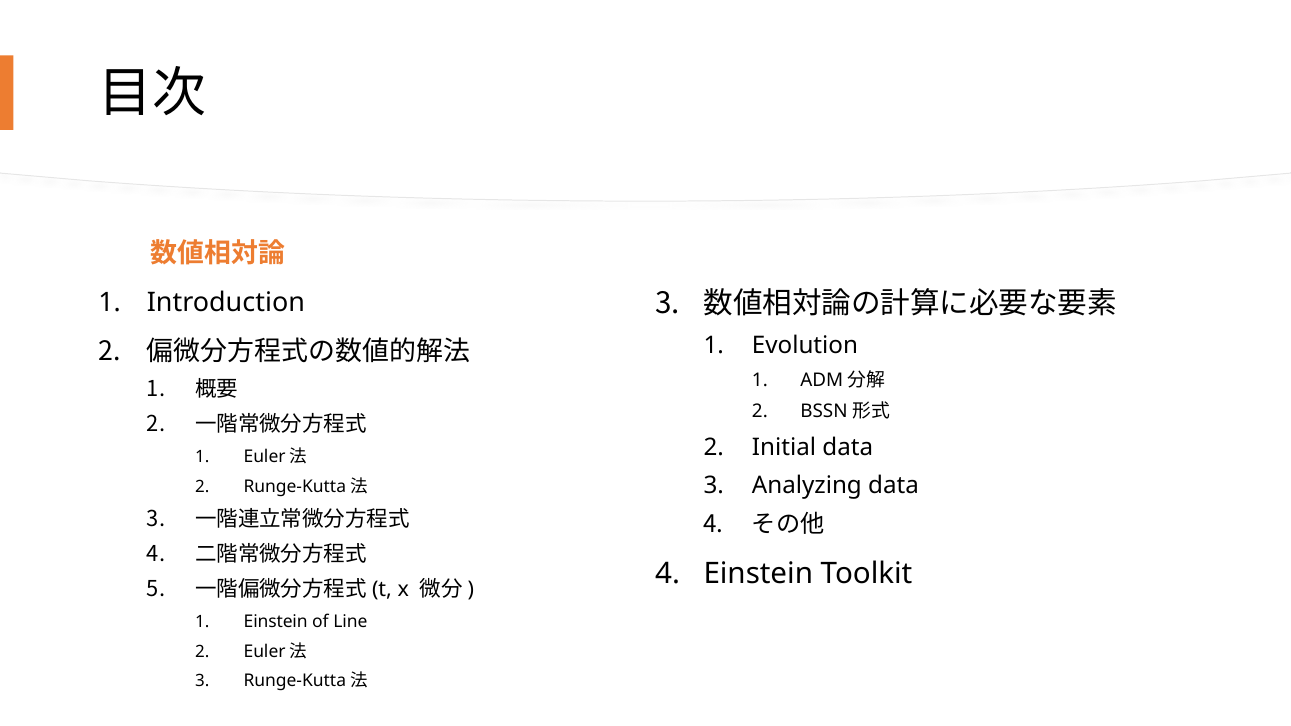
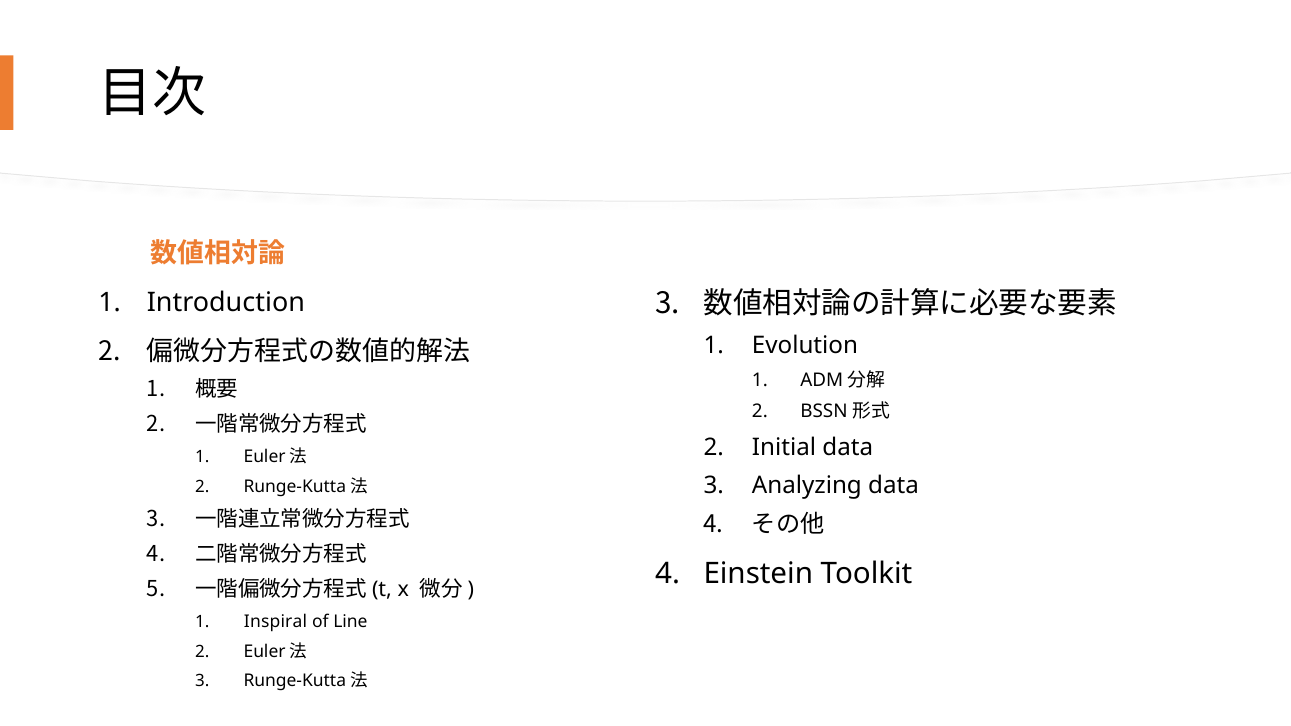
Einstein: Einstein -> Inspiral (276, 622)
